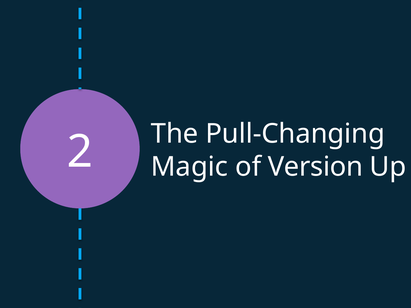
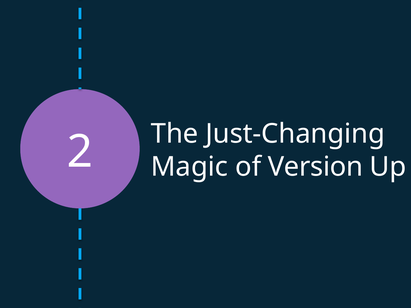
Pull-Changing: Pull-Changing -> Just-Changing (295, 134)
